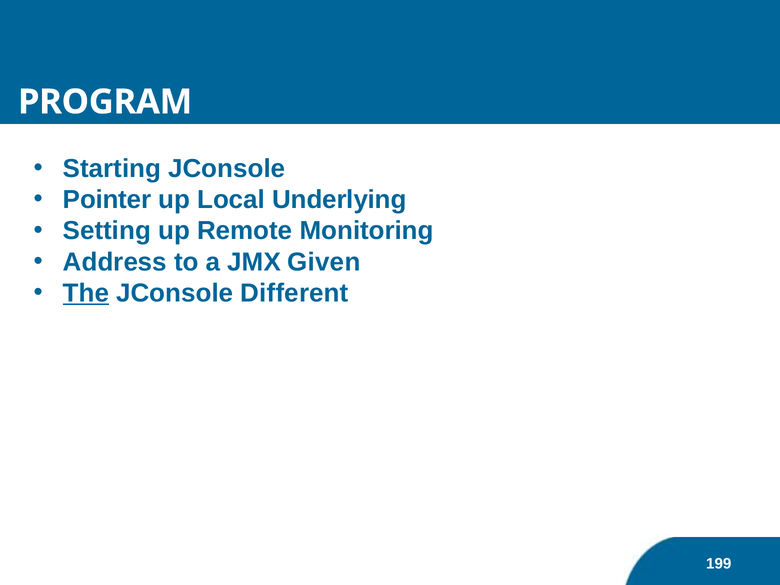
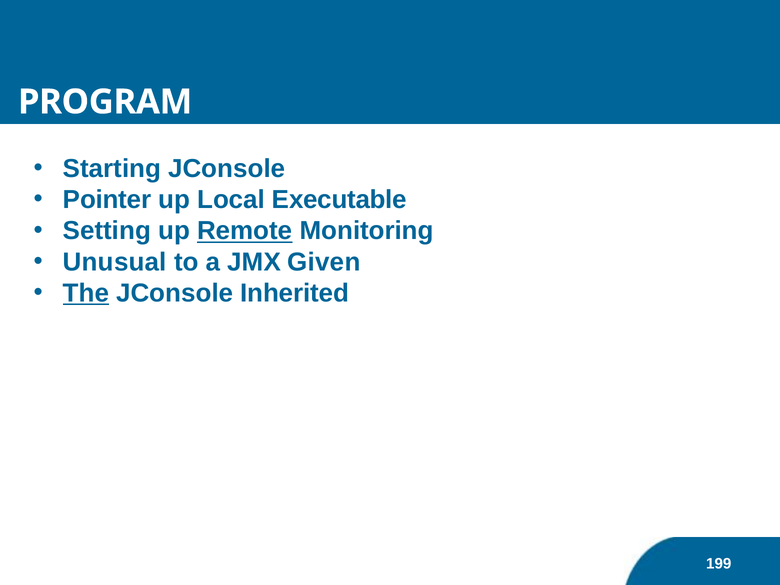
Underlying: Underlying -> Executable (339, 200)
Remote underline: none -> present (245, 231)
Address: Address -> Unusual (115, 262)
Different: Different -> Inherited (295, 293)
